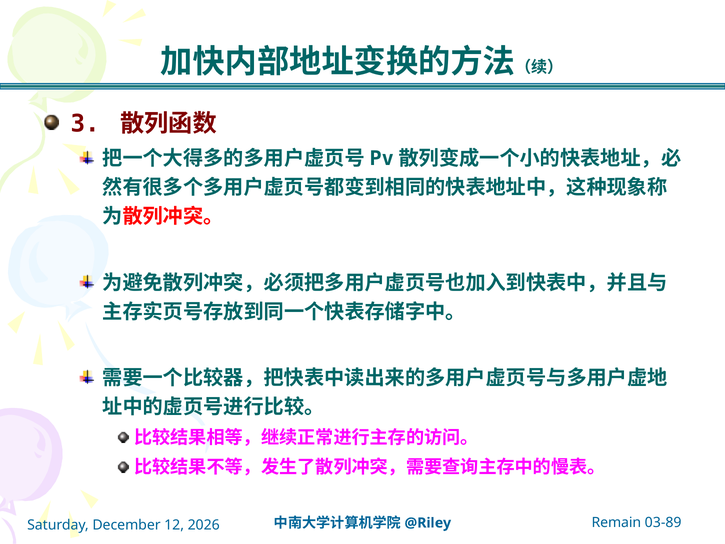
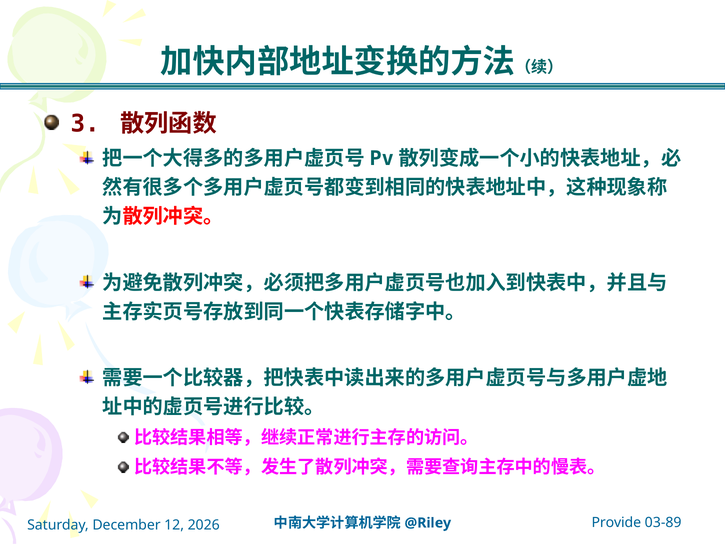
Remain: Remain -> Provide (616, 522)
